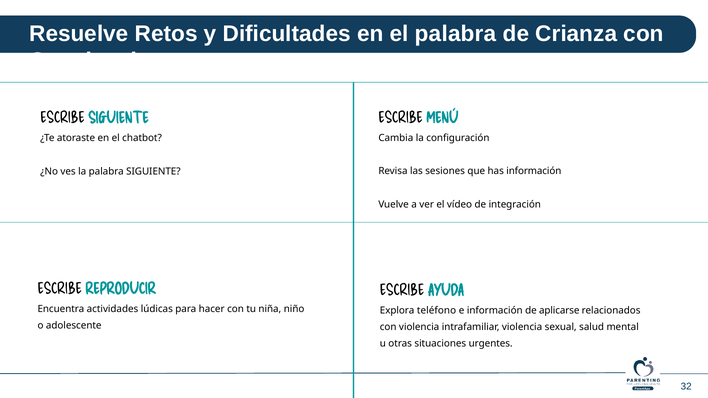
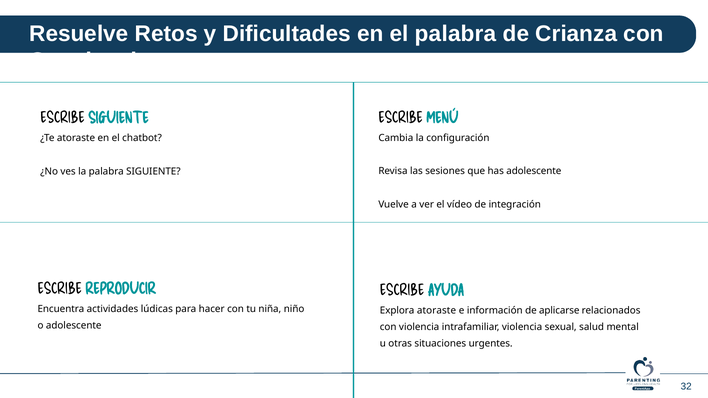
has información: información -> adolescente (534, 171)
Explora teléfono: teléfono -> atoraste (437, 311)
